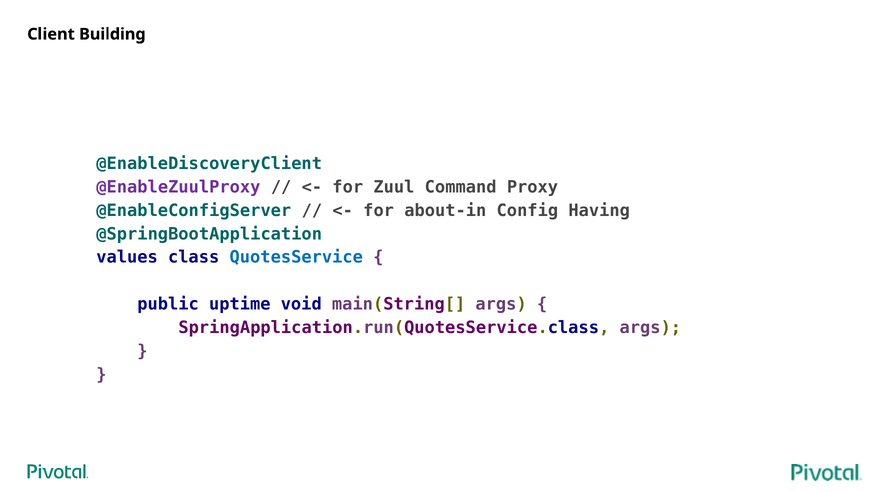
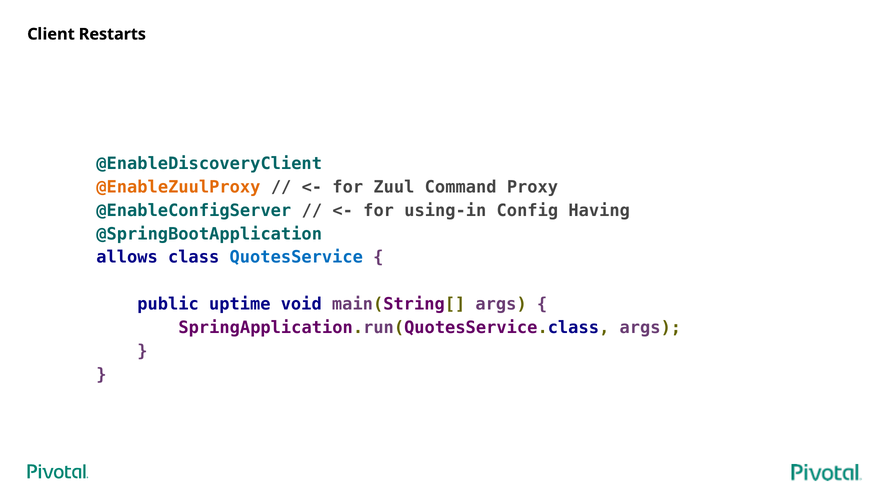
Building: Building -> Restarts (112, 34)
@EnableZuulProxy colour: purple -> orange (178, 187)
about-in: about-in -> using-in (445, 211)
values: values -> allows (127, 257)
